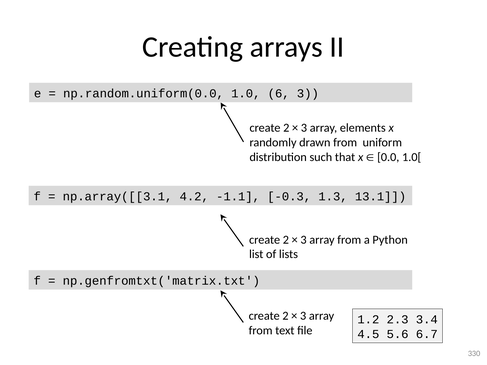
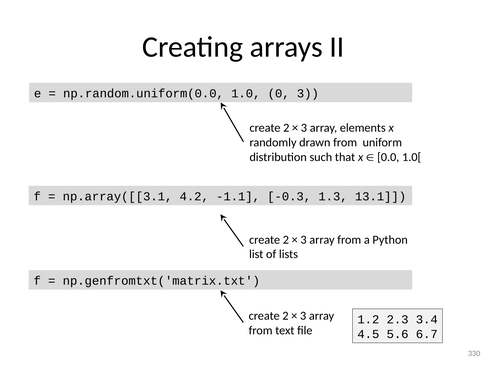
6: 6 -> 0 (279, 93)
